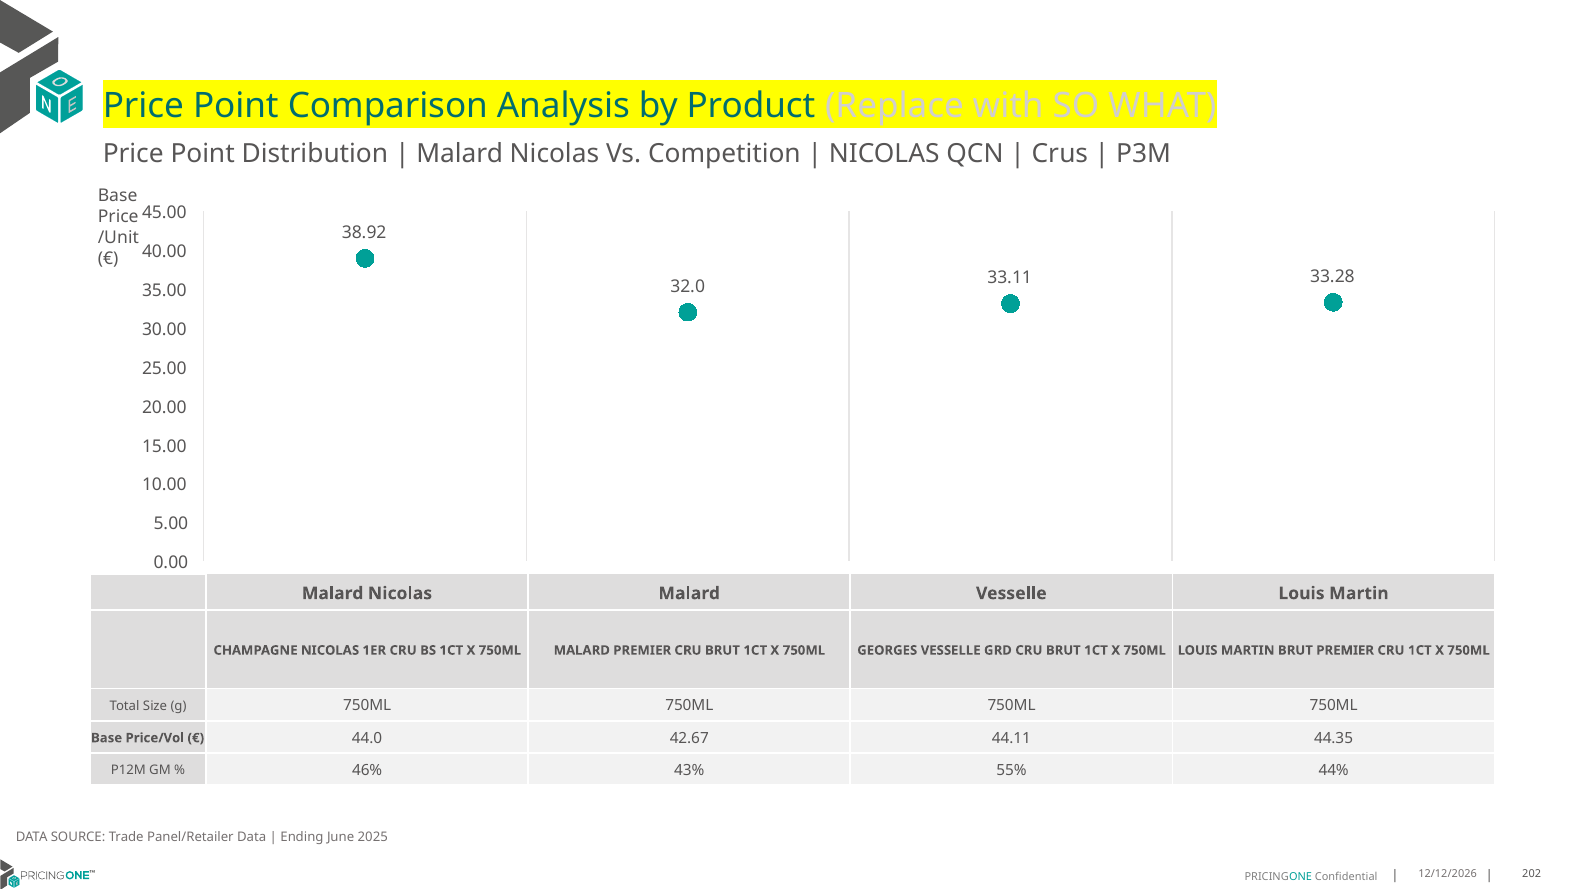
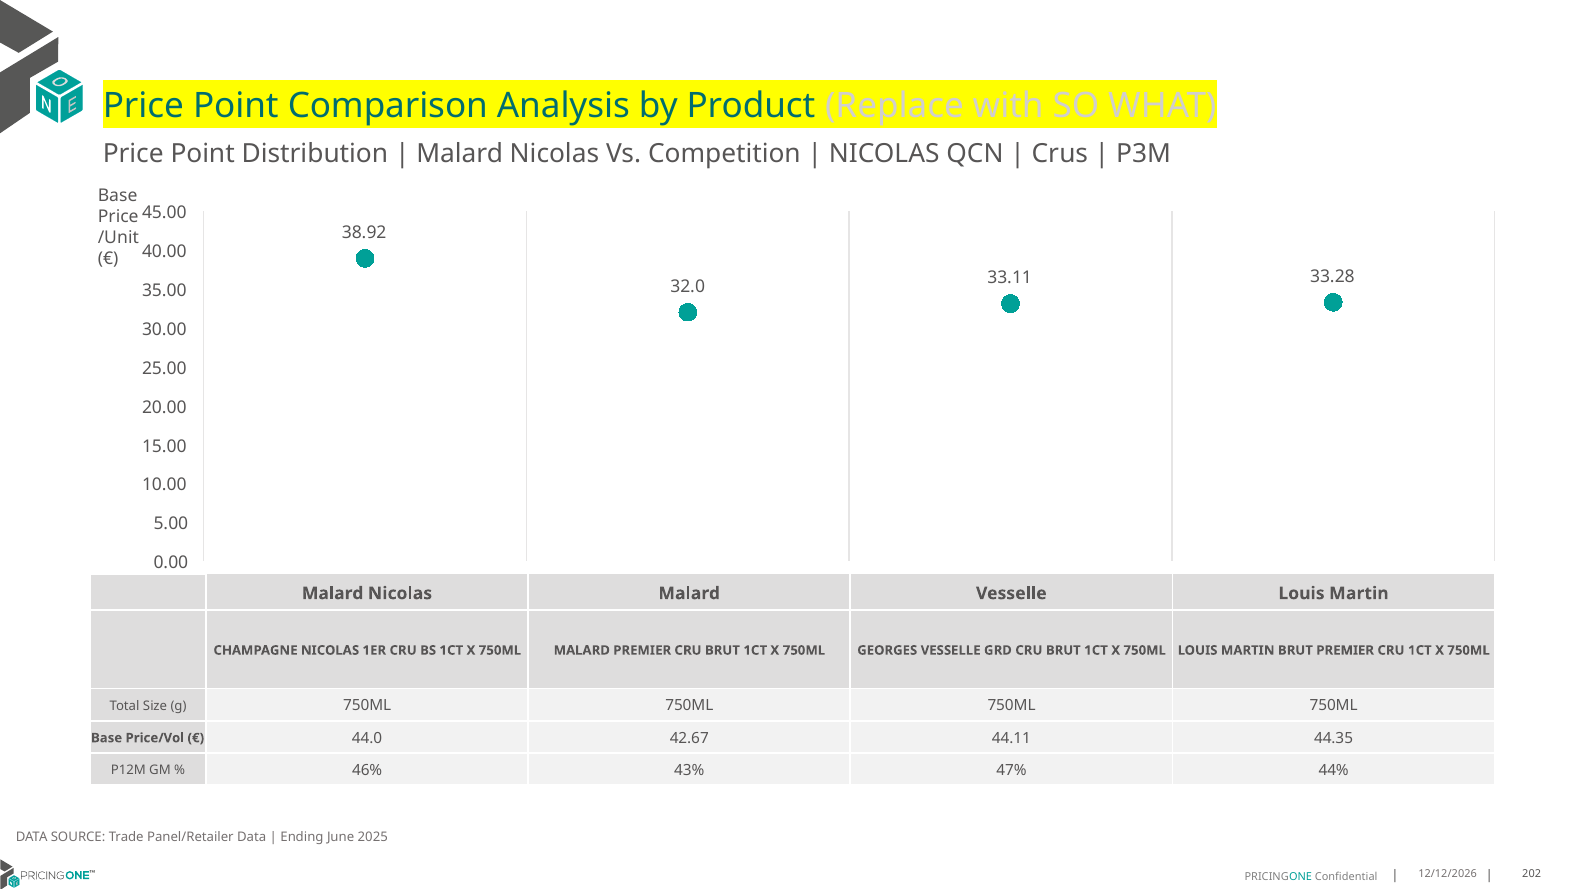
55%: 55% -> 47% (1011, 770)
